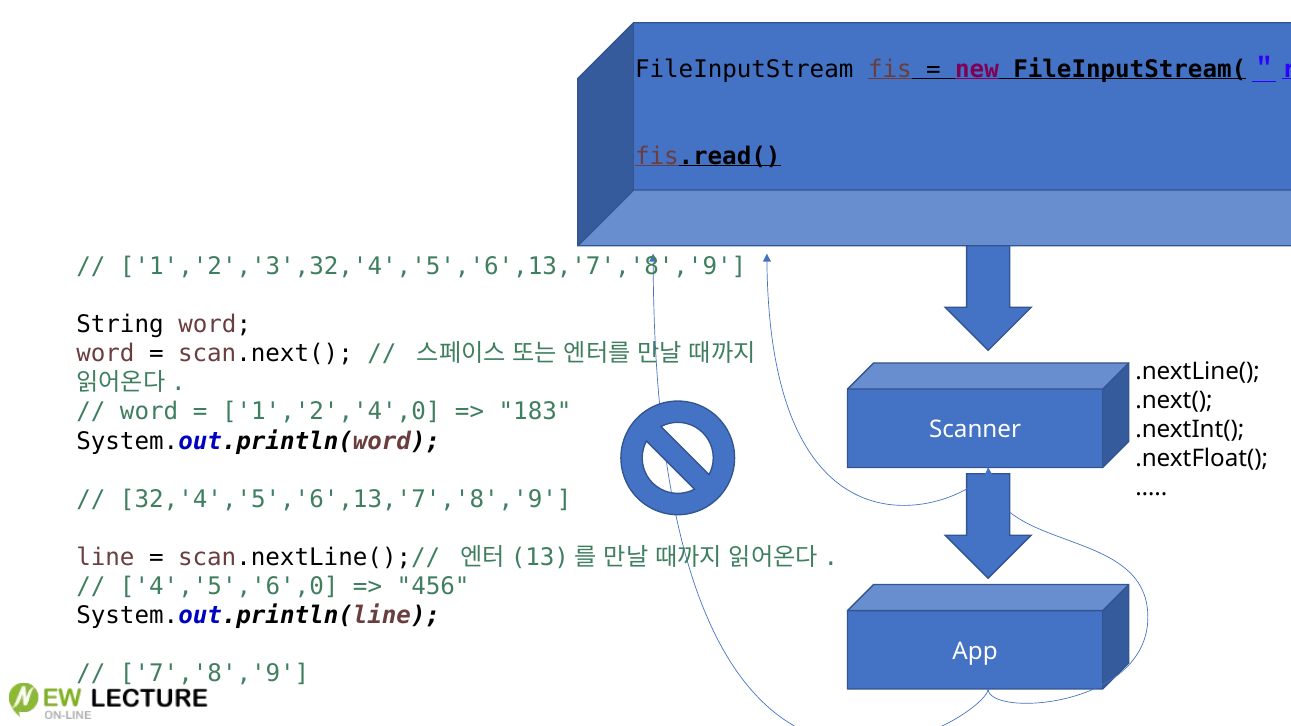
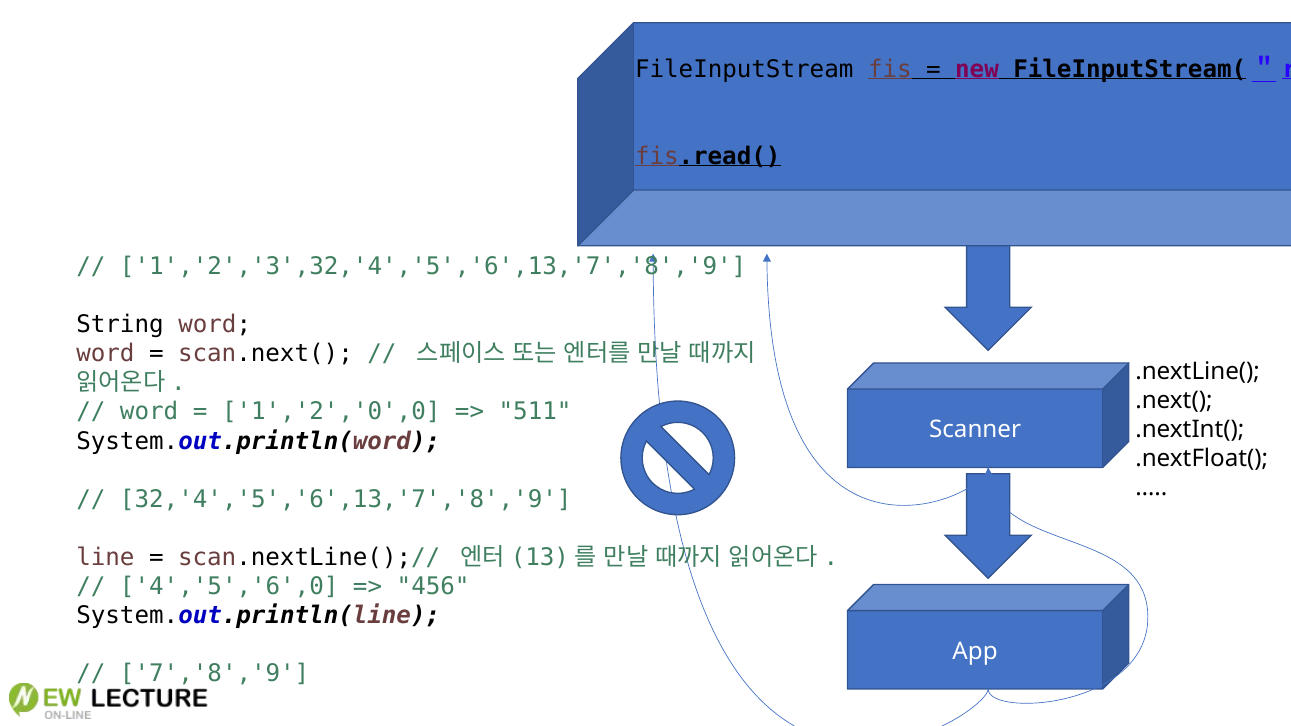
1','2','4',0: 1','2','4',0 -> 1','2','0',0 (331, 412)
183: 183 -> 511 (535, 412)
